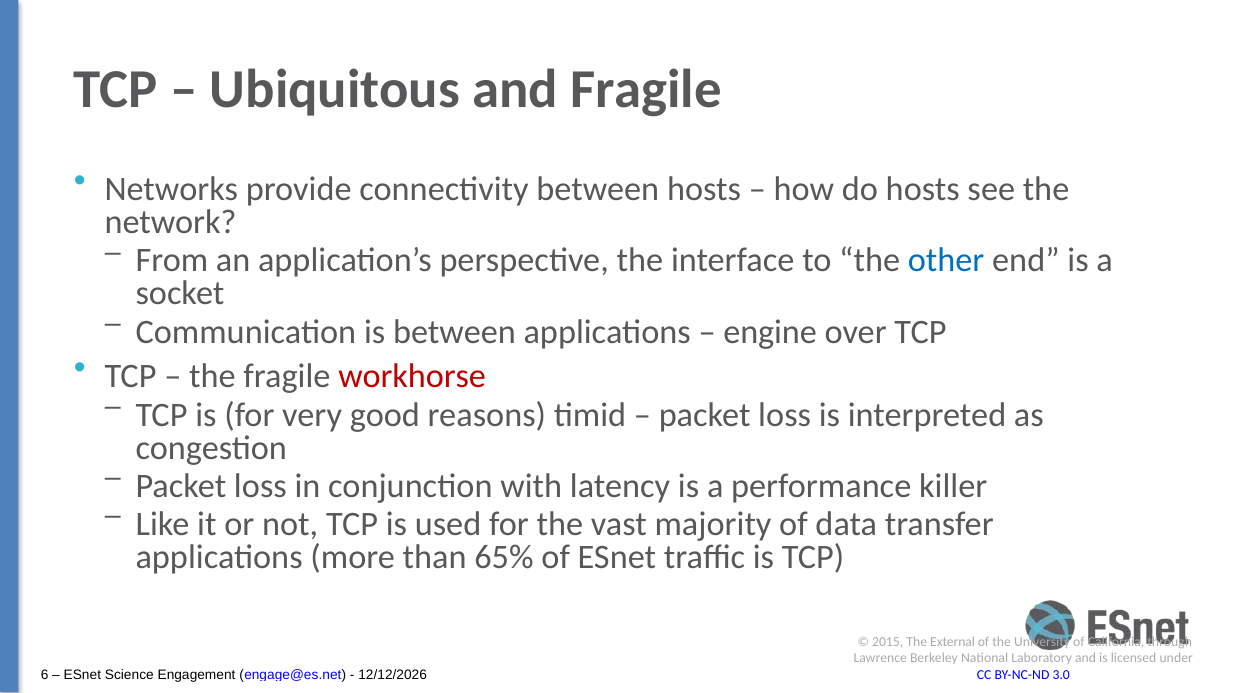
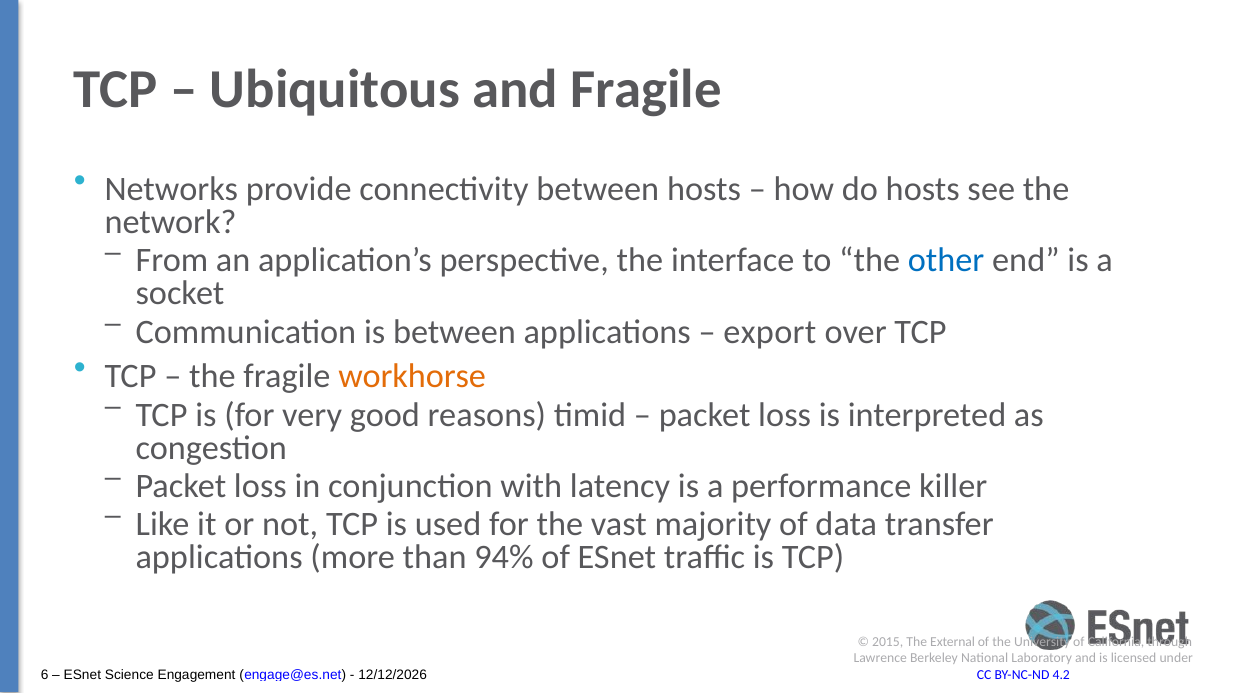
engine: engine -> export (770, 332)
workhorse colour: red -> orange (412, 377)
65%: 65% -> 94% (504, 558)
3.0: 3.0 -> 4.2 (1061, 675)
